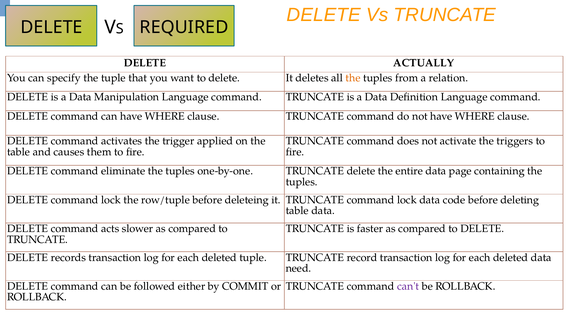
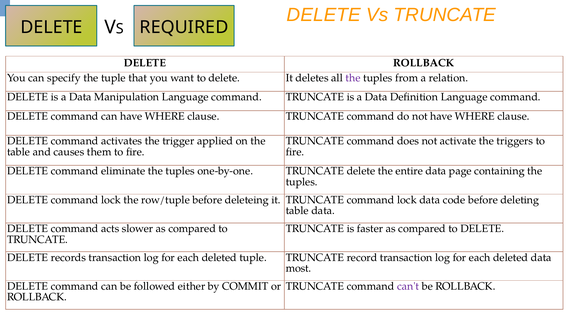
DELETE ACTUALLY: ACTUALLY -> ROLLBACK (424, 63)
the colour: orange -> purple (353, 78)
need: need -> most (299, 268)
